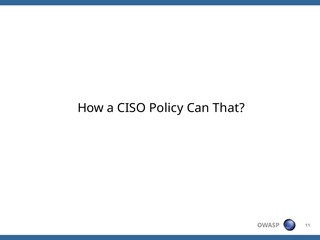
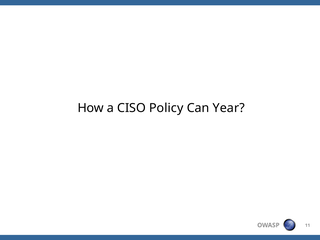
That: That -> Year (229, 108)
